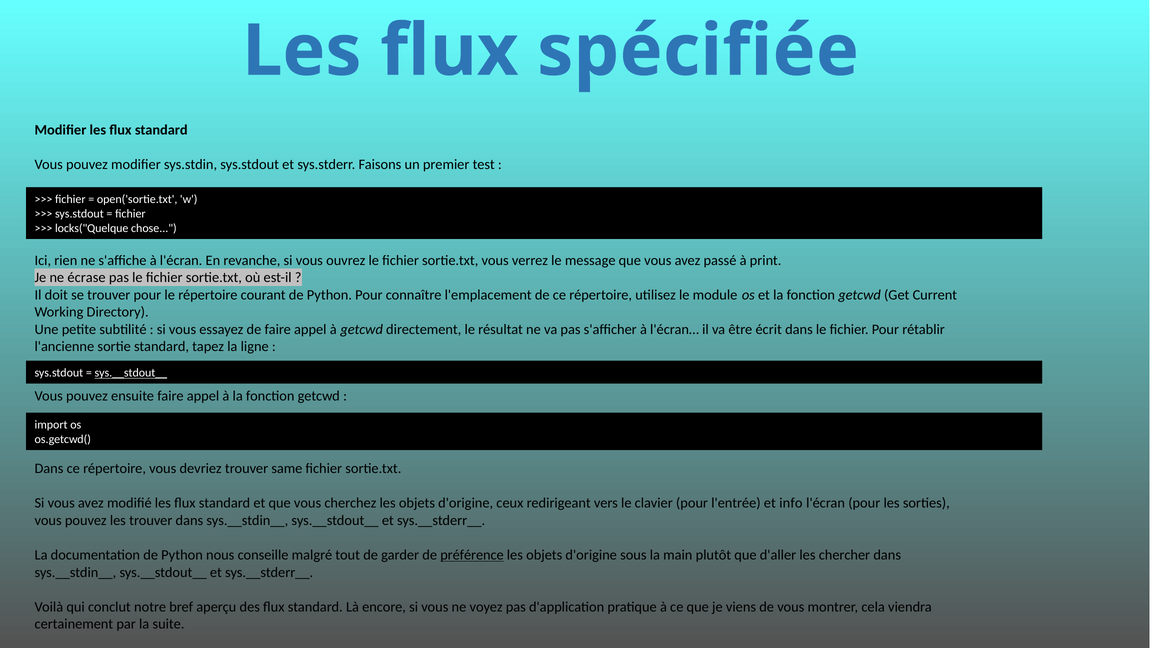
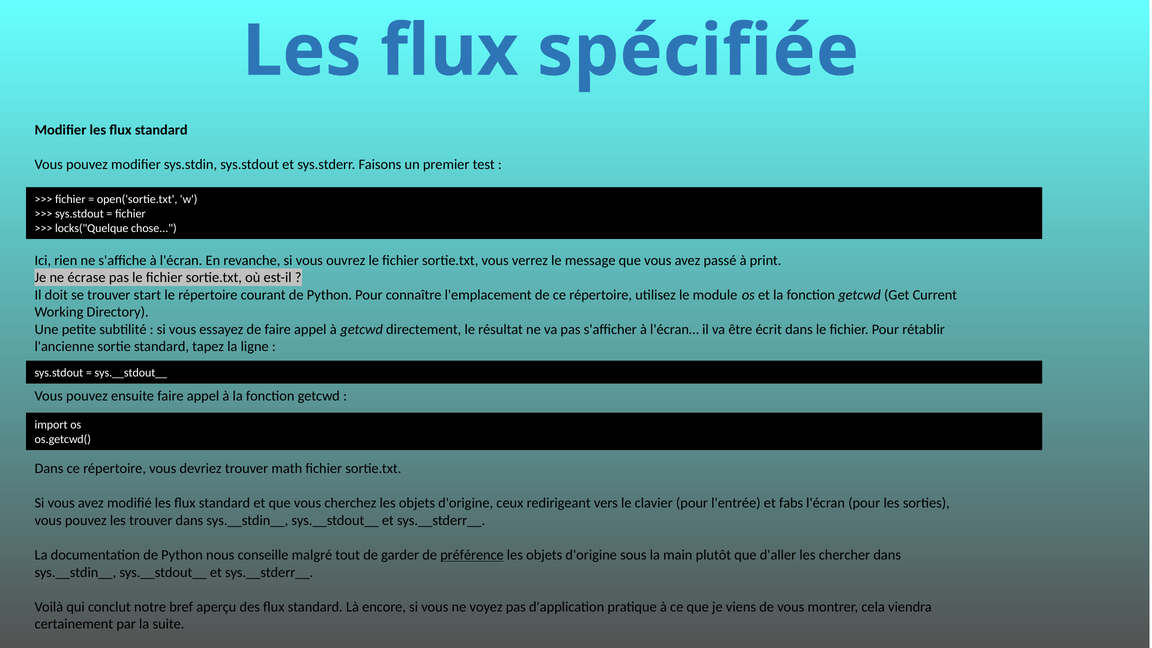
trouver pour: pour -> start (147, 295)
sys.__stdout__ underline: present -> none (131, 373)
same: same -> math (287, 469)
info: info -> fabs (791, 503)
